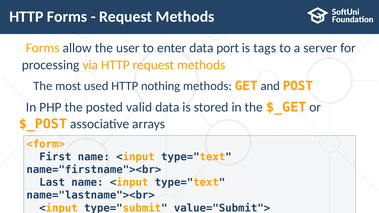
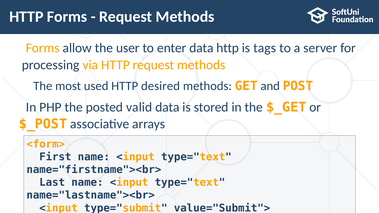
data port: port -> http (228, 48)
nothing: nothing -> desired (160, 86)
